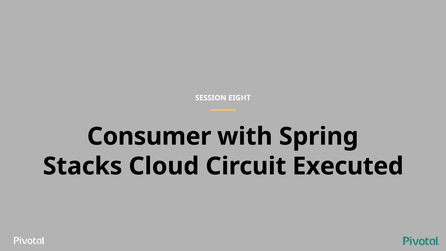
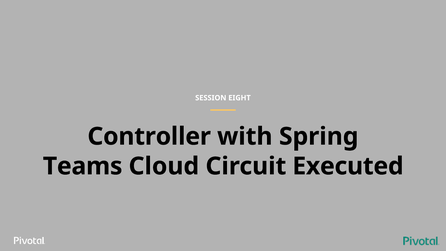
Consumer: Consumer -> Controller (149, 136)
Stacks: Stacks -> Teams (83, 166)
